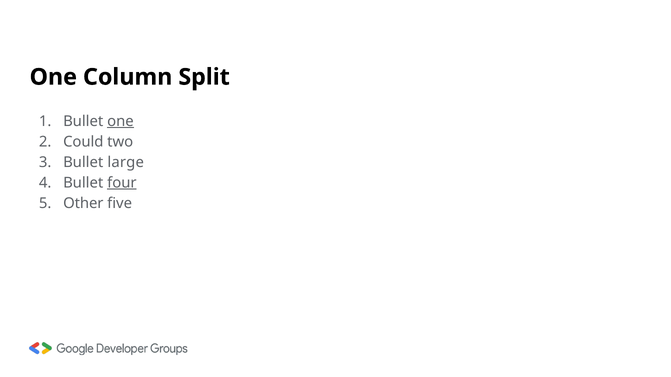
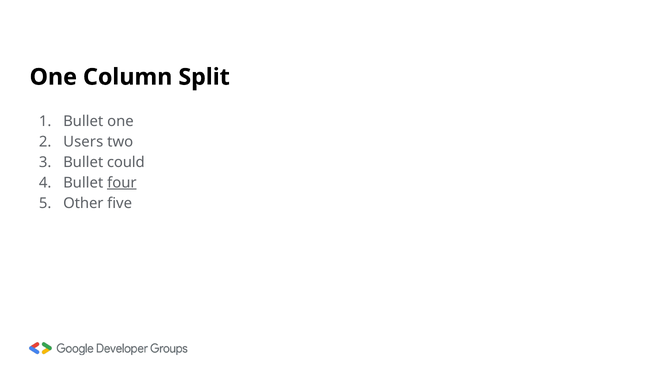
one underline: present -> none (120, 121)
Could: Could -> Users (83, 142)
large: large -> could (126, 162)
